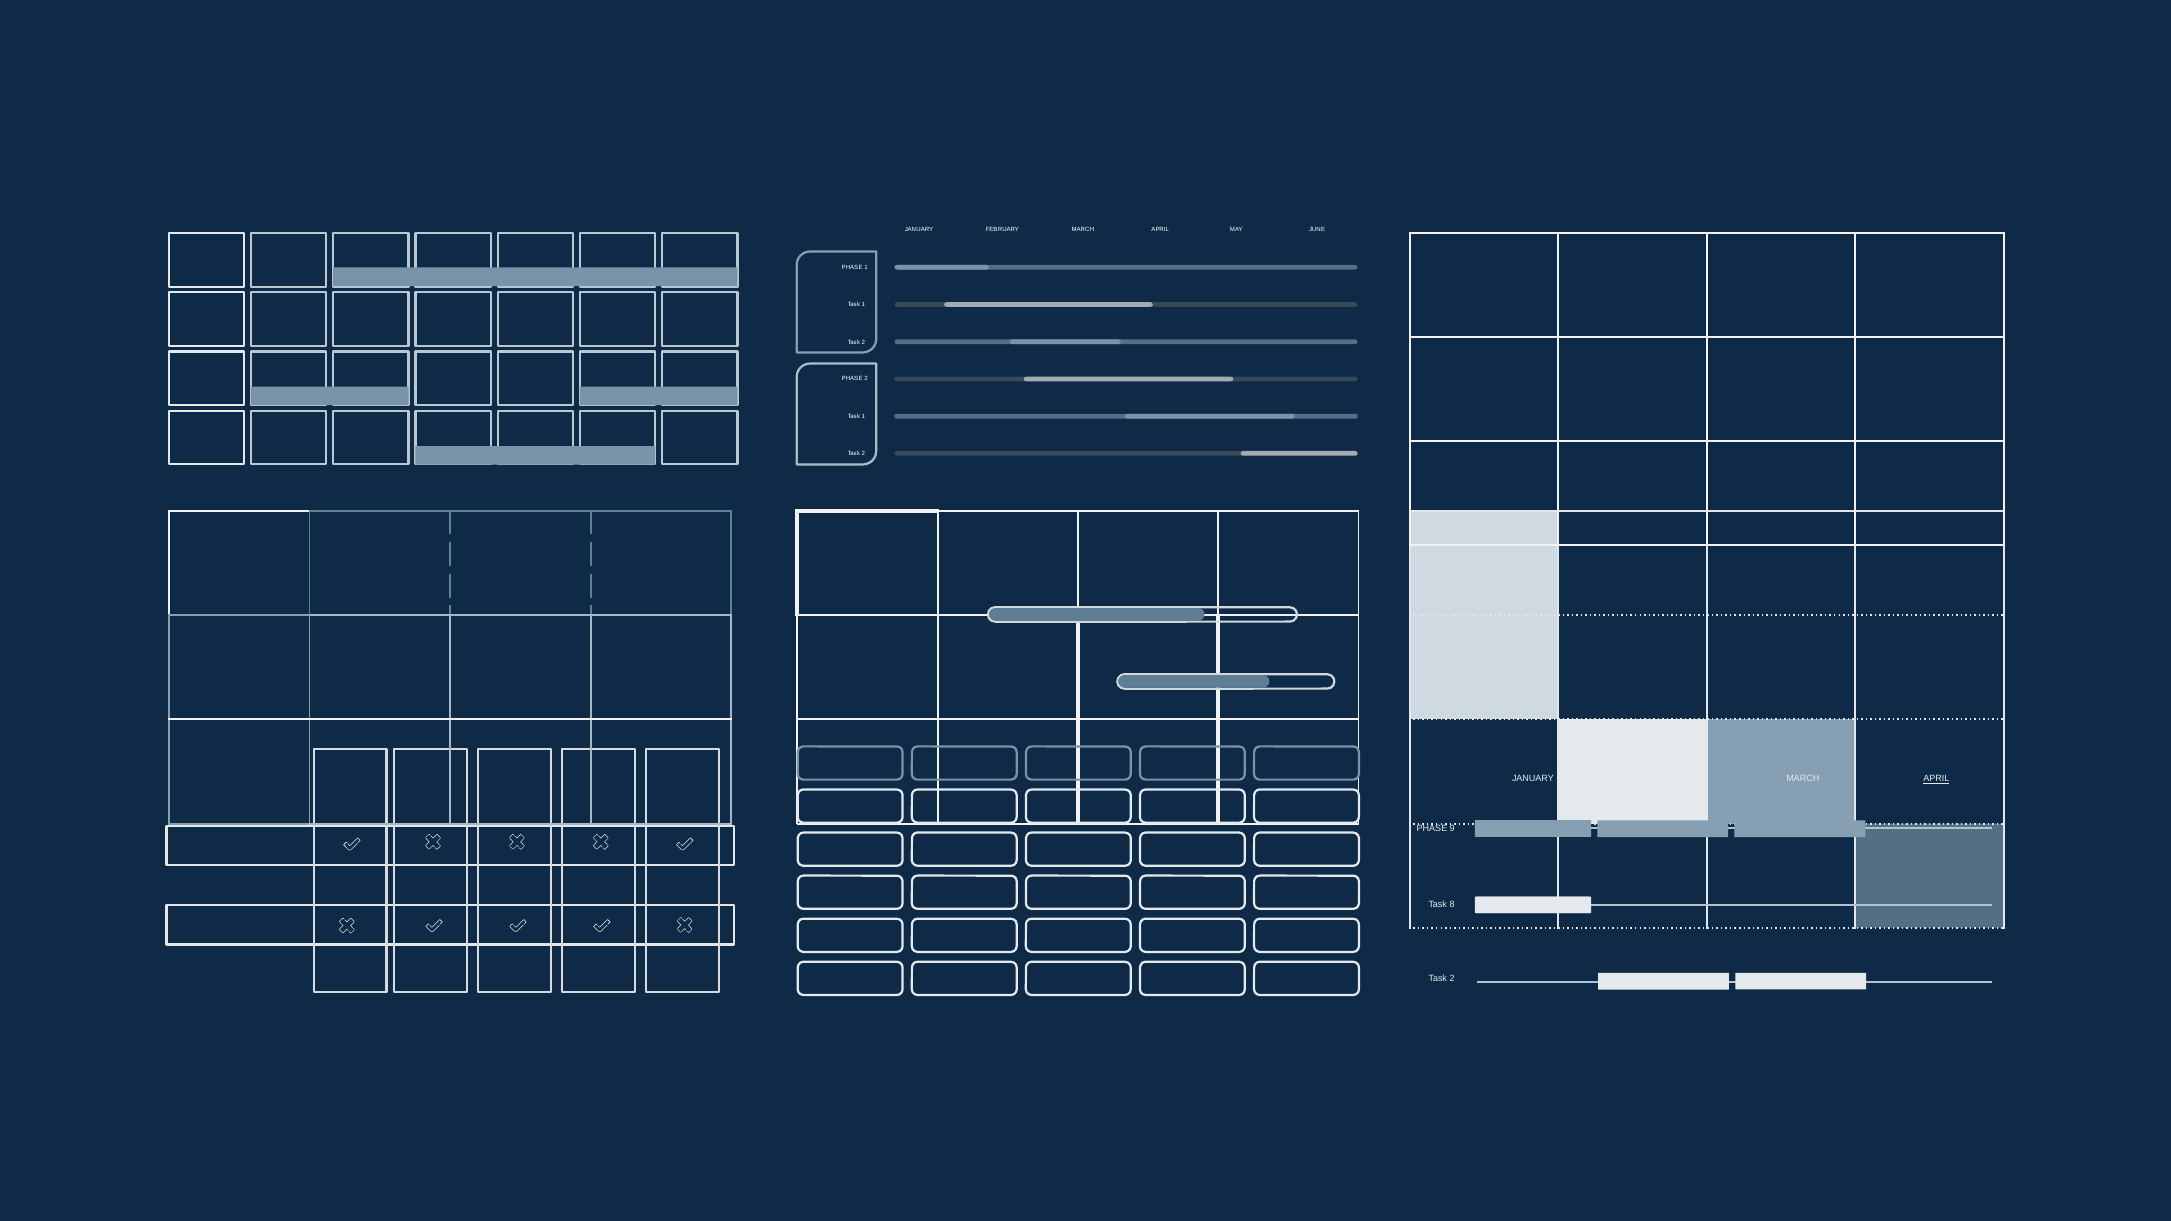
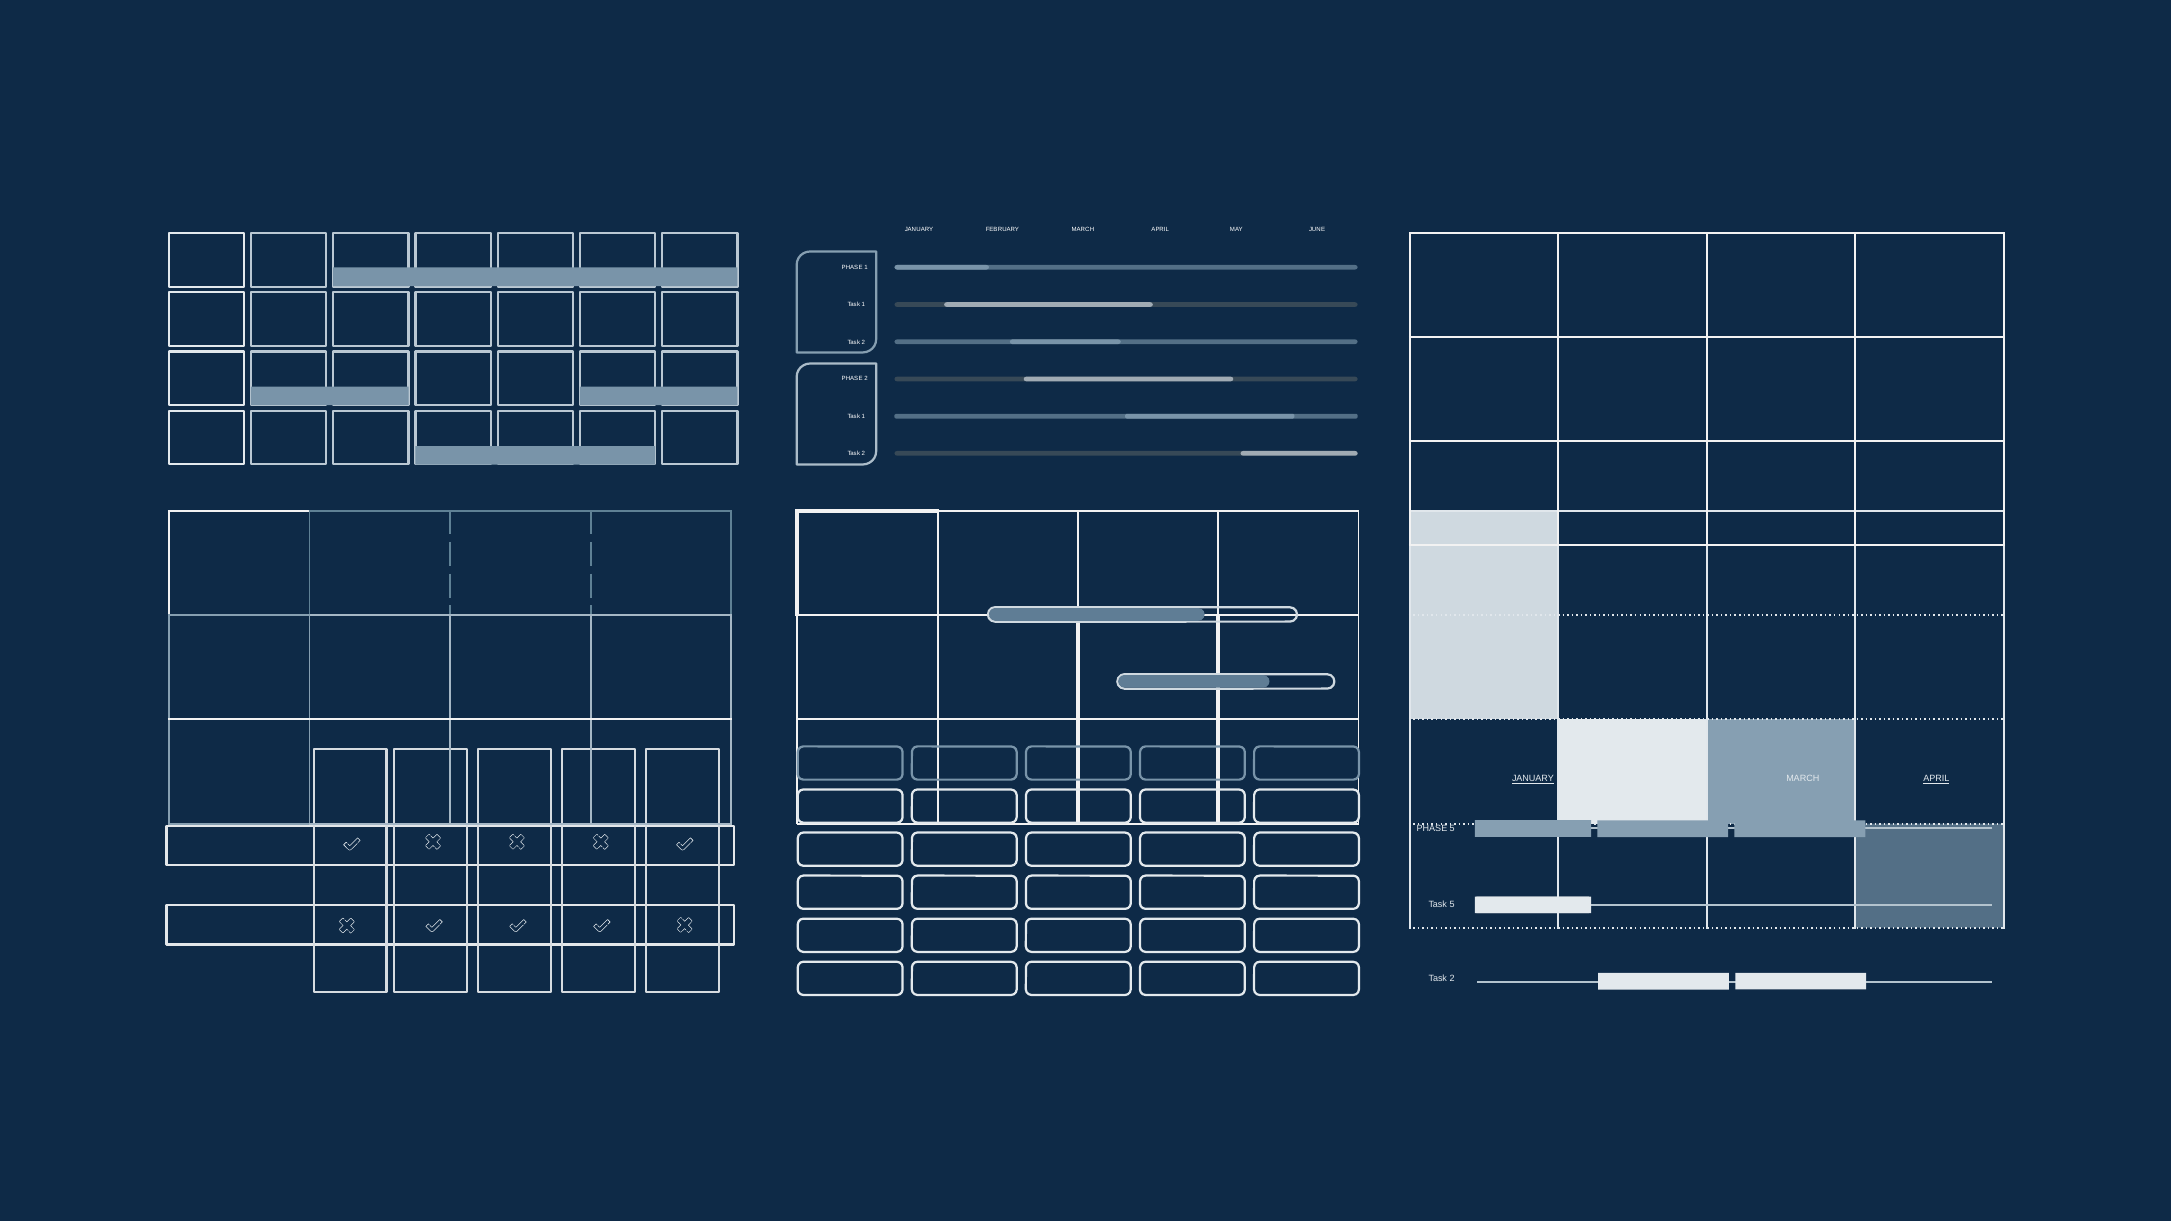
JANUARY underline: none -> present (1533, 779)
PHASE 9: 9 -> 5 (1452, 829)
Task 8: 8 -> 5 (1452, 904)
